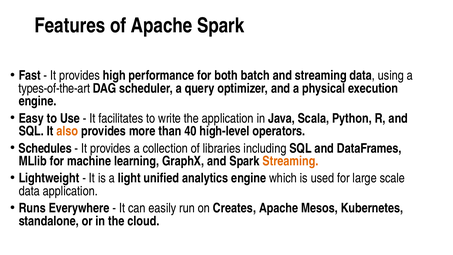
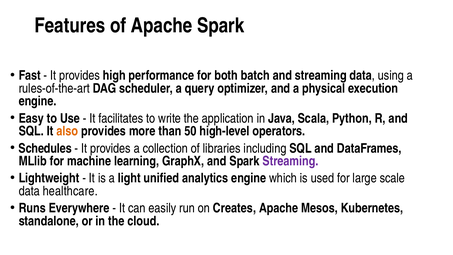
types-of-the-art: types-of-the-art -> rules-of-the-art (54, 88)
40: 40 -> 50 (190, 131)
Streaming colour: orange -> purple (290, 161)
data application: application -> healthcare (70, 191)
